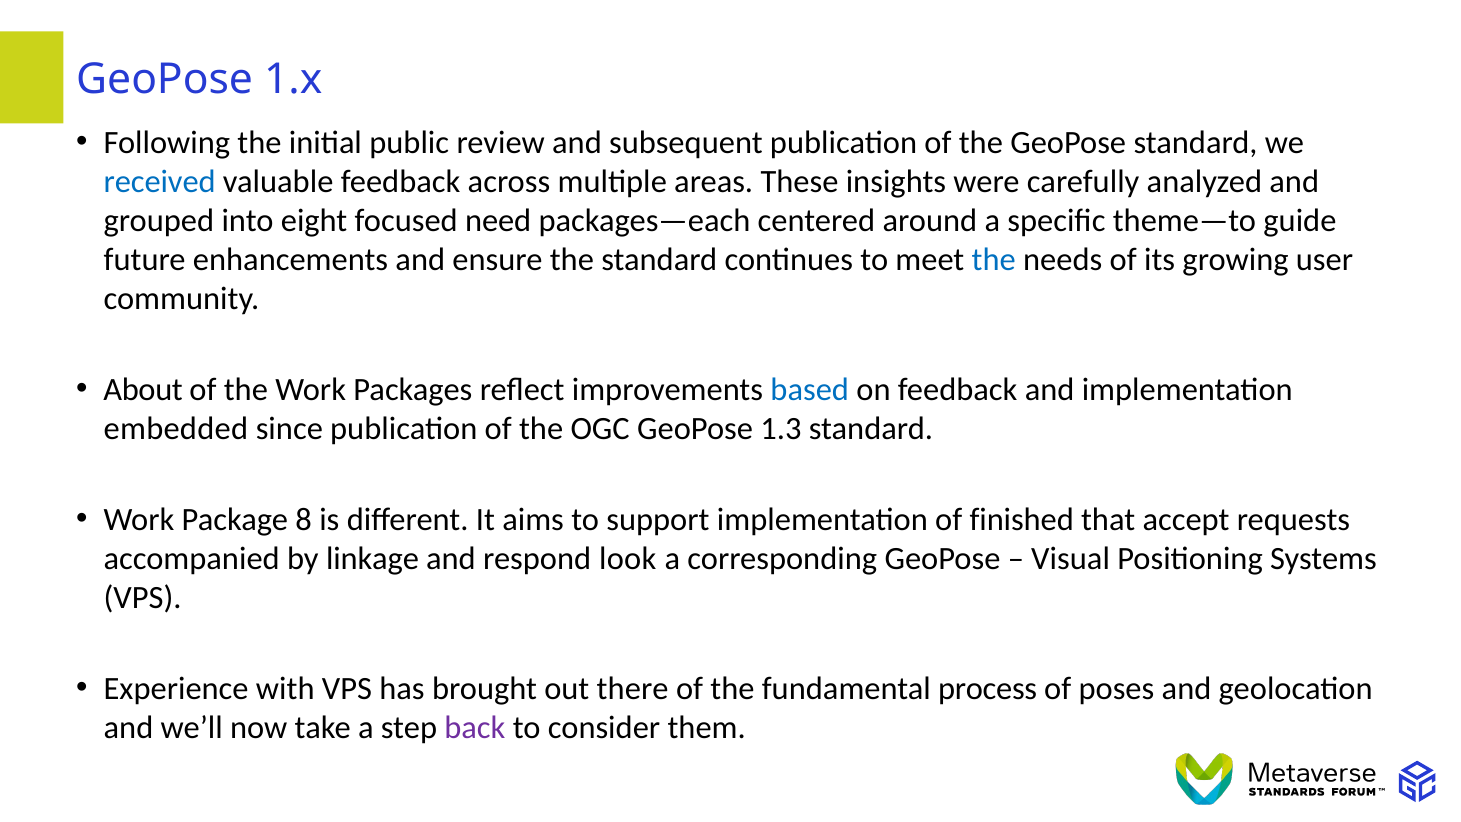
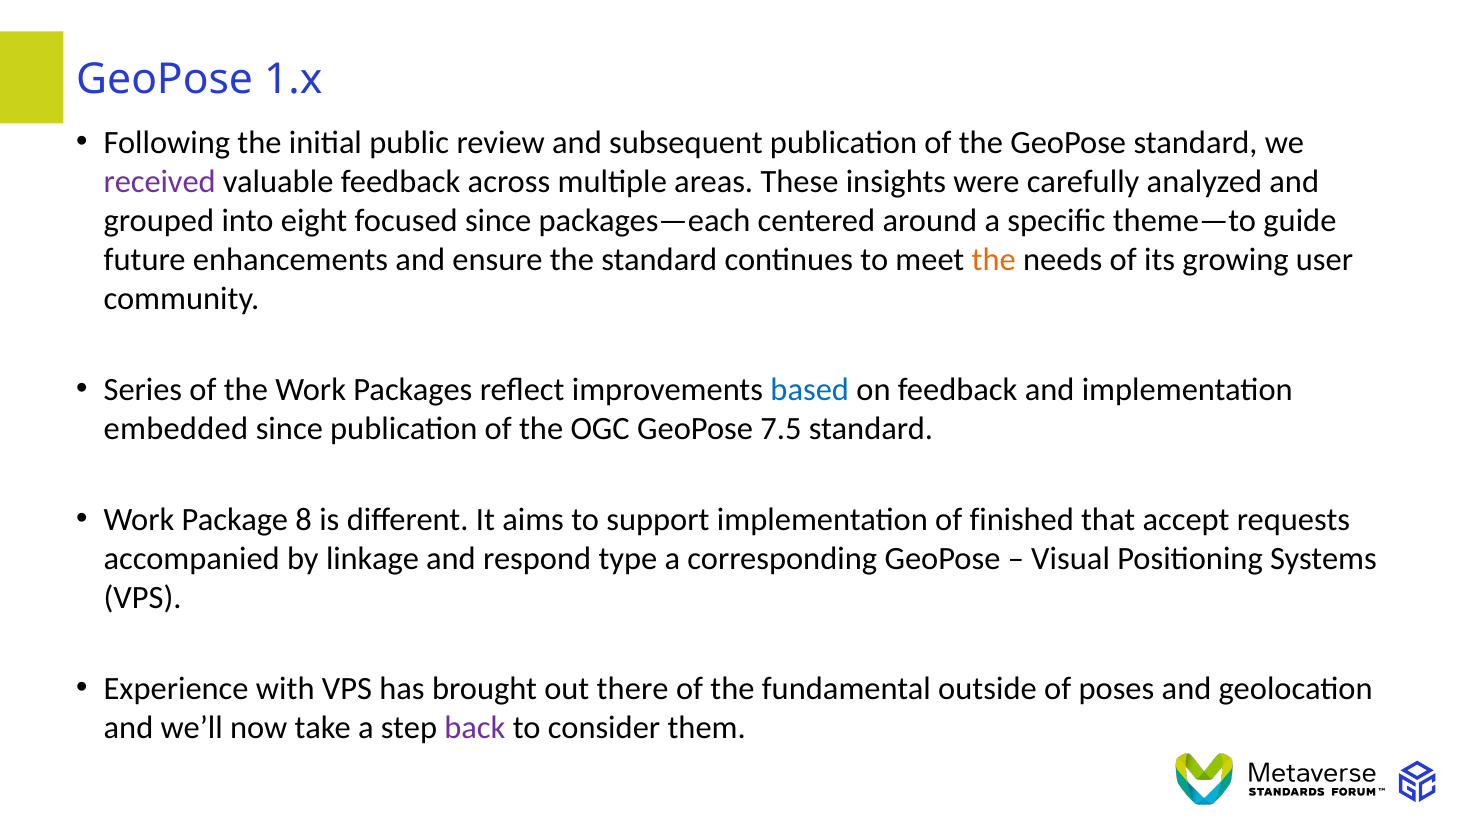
received colour: blue -> purple (160, 182)
focused need: need -> since (498, 221)
the colour: blue -> orange (994, 260)
About: About -> Series (143, 390)
1.3: 1.3 -> 7.5 (781, 429)
look: look -> type (628, 559)
process: process -> outside (987, 689)
